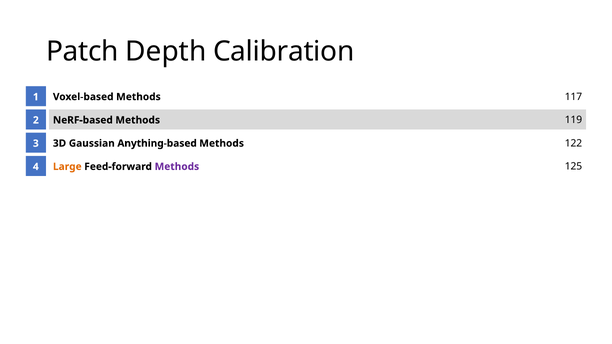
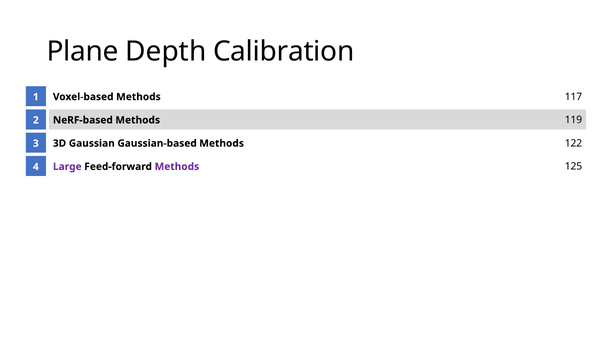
Patch: Patch -> Plane (82, 51)
Anything-based: Anything-based -> Gaussian-based (157, 143)
Large colour: orange -> purple (67, 167)
